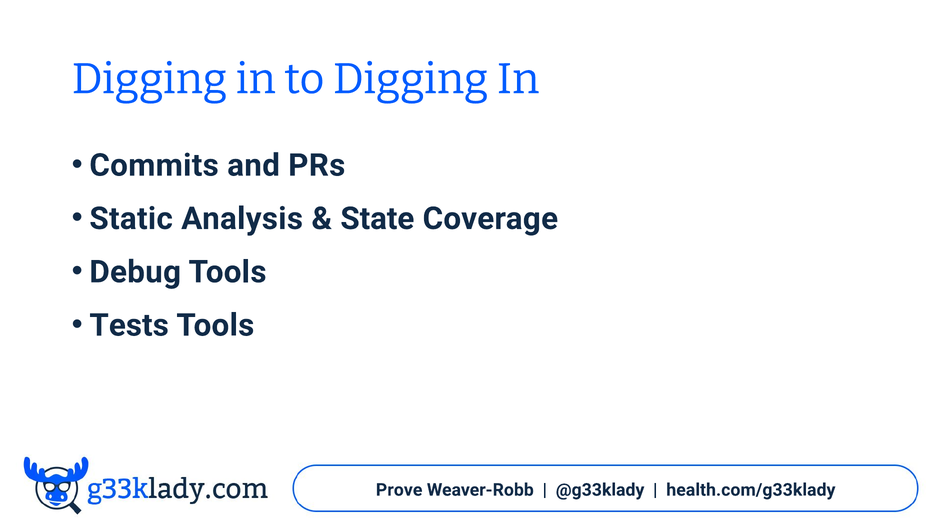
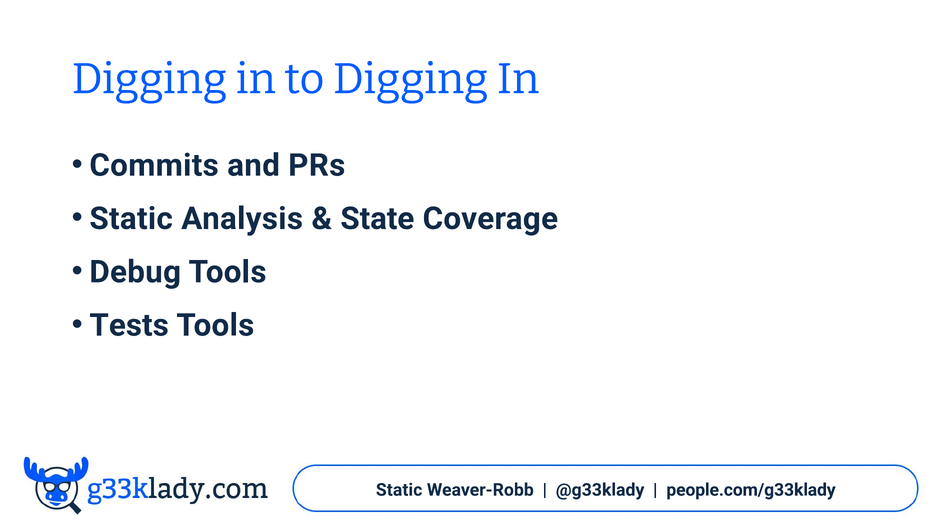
Prove: Prove -> Static (399, 490)
health.com/g33klady: health.com/g33klady -> people.com/g33klady (751, 490)
